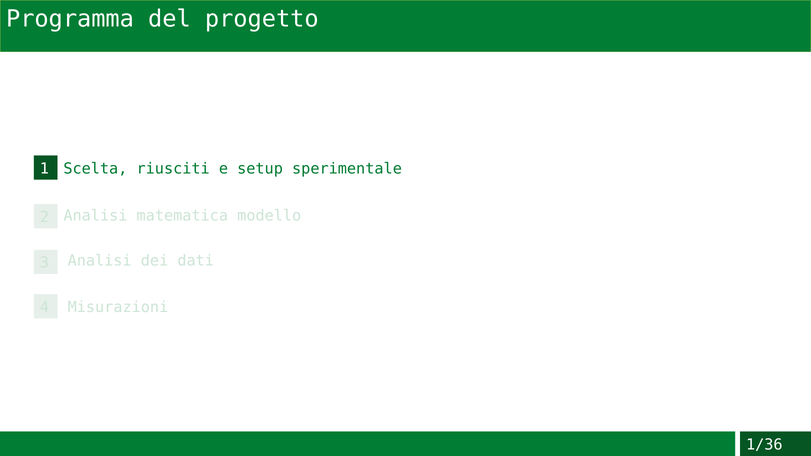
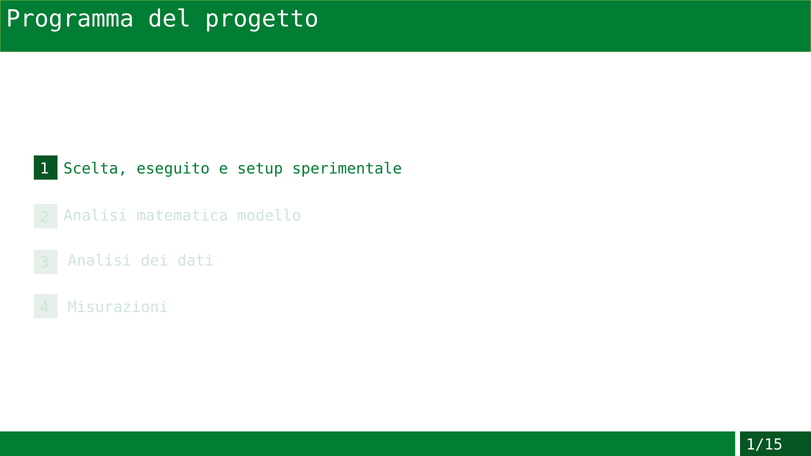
riusciti: riusciti -> eseguito (173, 169)
1/36: 1/36 -> 1/15 (764, 445)
